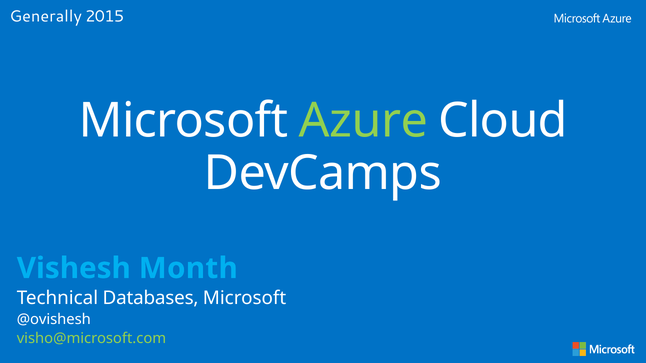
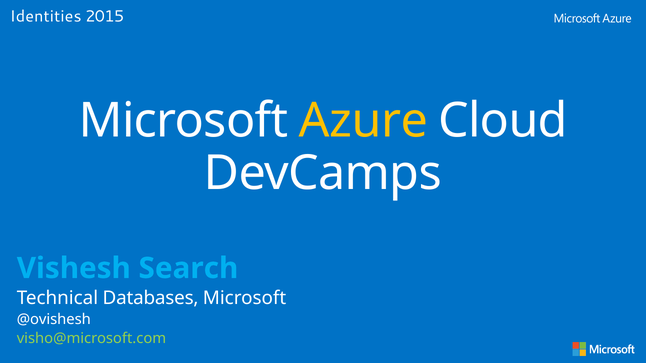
Generally: Generally -> Identities (46, 16)
Azure colour: light green -> yellow (363, 121)
Month: Month -> Search (188, 269)
